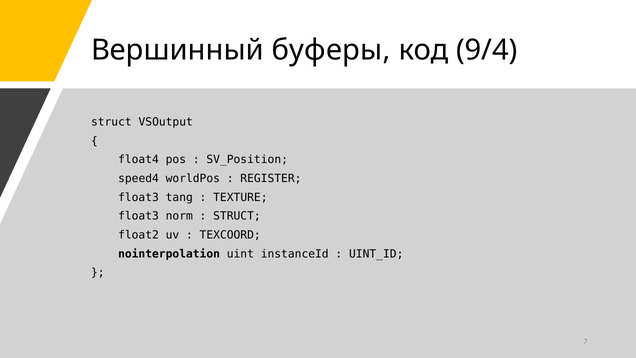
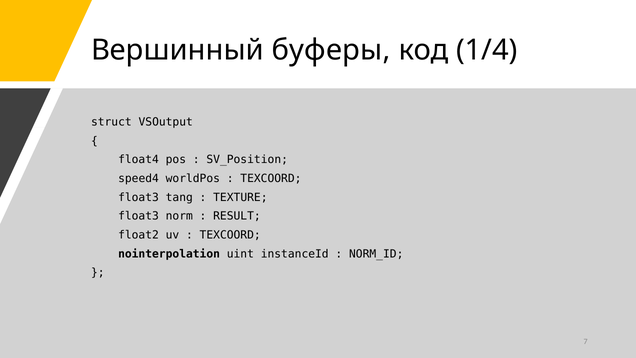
9/4: 9/4 -> 1/4 (487, 50)
REGISTER: REGISTER -> TEXCOORD (271, 178)
STRUCT: STRUCT -> RESULT (237, 216)
UINT_ID: UINT_ID -> NORM_ID (376, 254)
